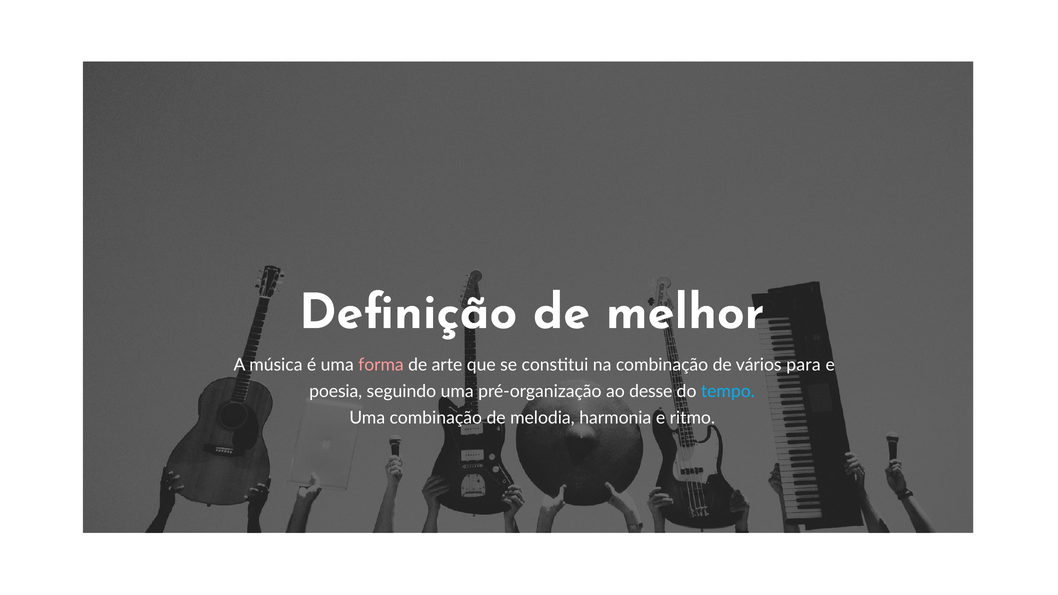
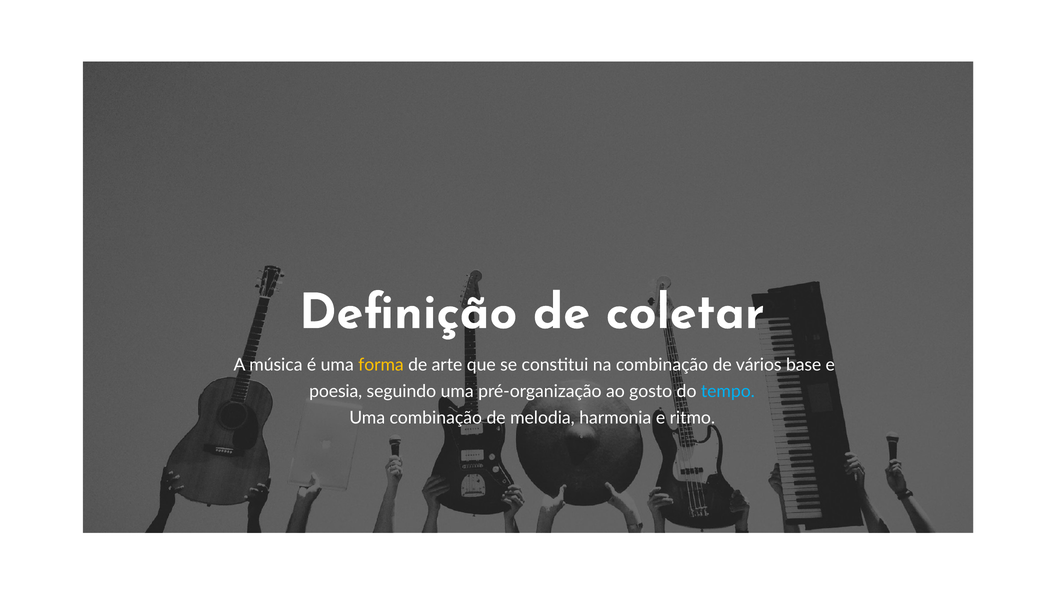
melhor: melhor -> coletar (685, 312)
forma colour: pink -> yellow (381, 365)
para: para -> base (804, 365)
desse: desse -> gosto (651, 392)
